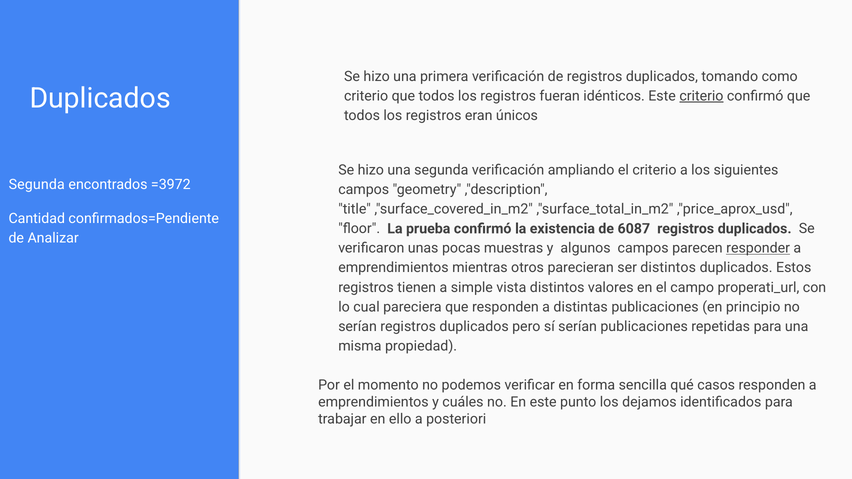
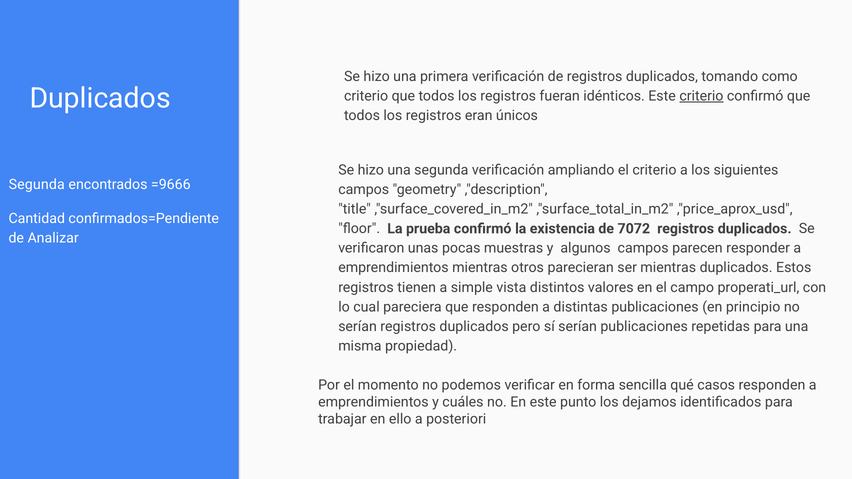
=3972: =3972 -> =9666 (171, 185)
6087: 6087 -> 7072 (634, 229)
responder underline: present -> none (758, 248)
ser distintos: distintos -> mientras (668, 268)
